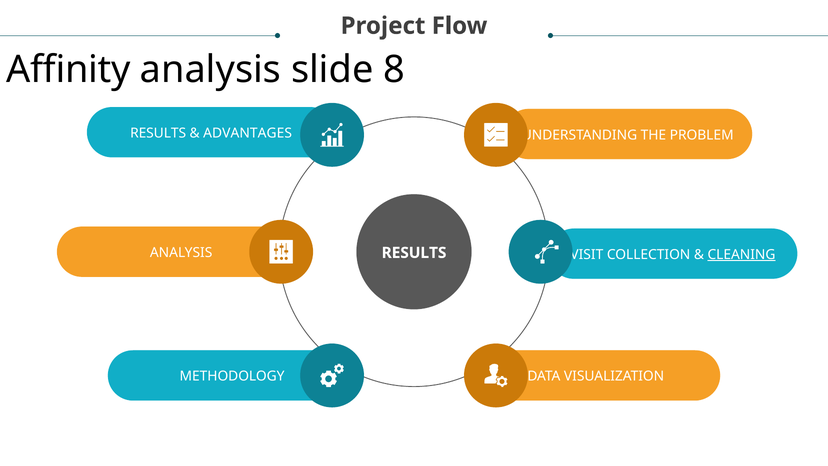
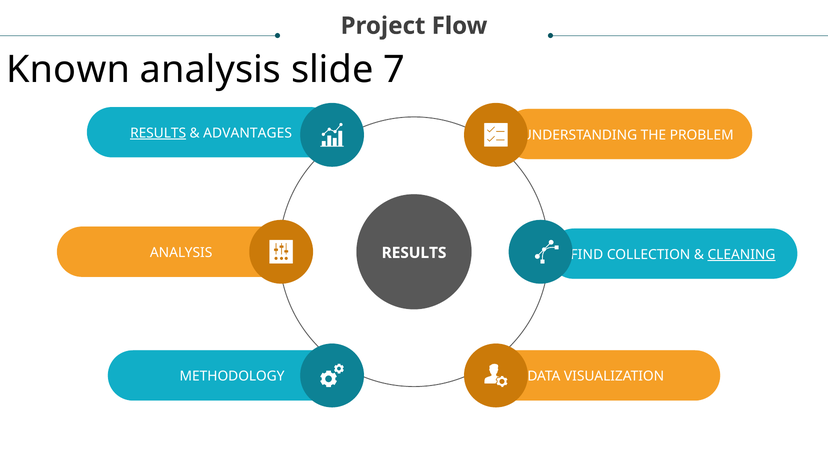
Affinity: Affinity -> Known (68, 70)
8: 8 -> 7 (394, 70)
RESULTS underline: none -> present (158, 133)
VISIT: VISIT -> FIND (587, 254)
